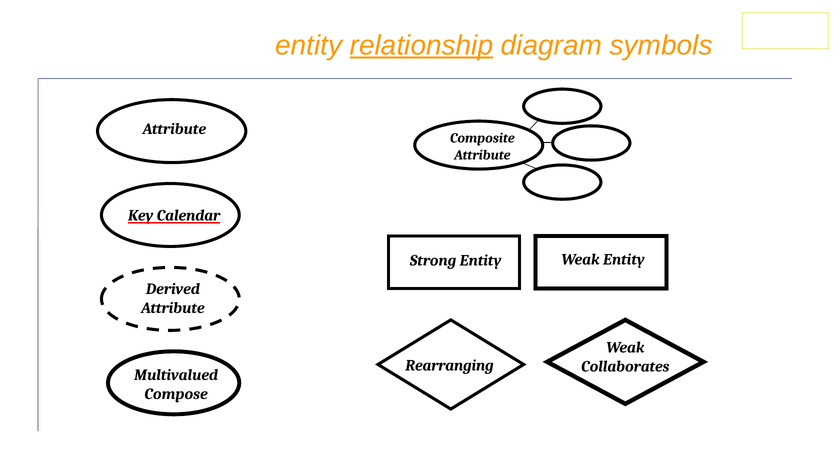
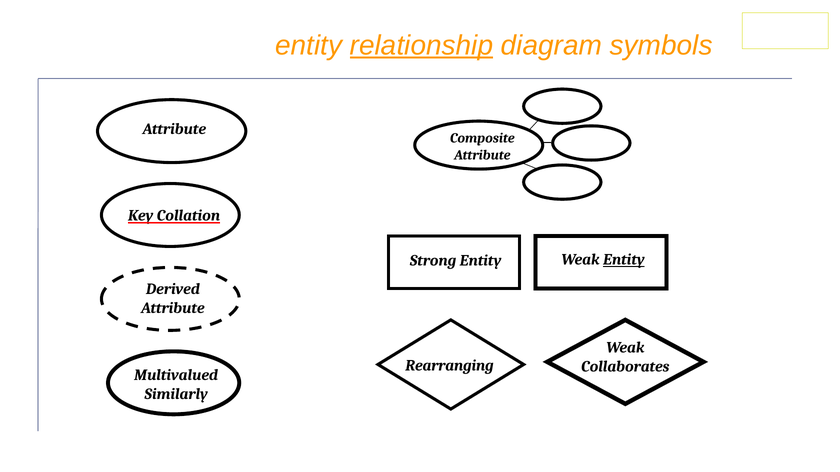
Calendar: Calendar -> Collation (188, 216)
Entity underline: none -> present (624, 260)
Compose: Compose -> Similarly (176, 395)
